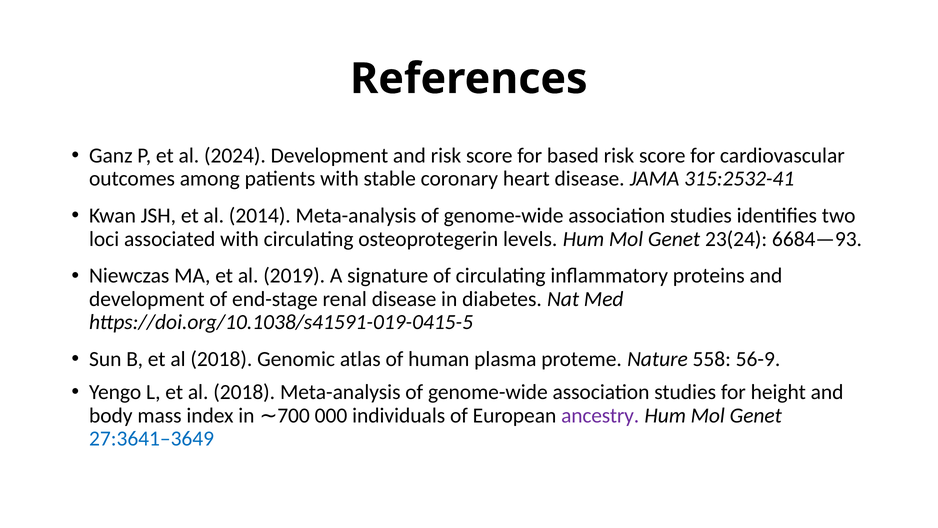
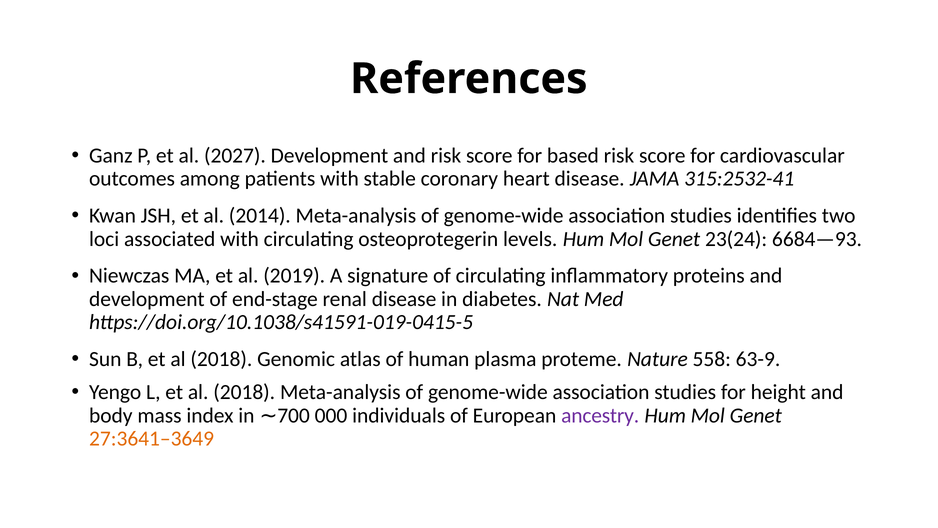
2024: 2024 -> 2027 (235, 155)
56-9: 56-9 -> 63-9 (758, 359)
27:3641–3649 colour: blue -> orange (152, 438)
